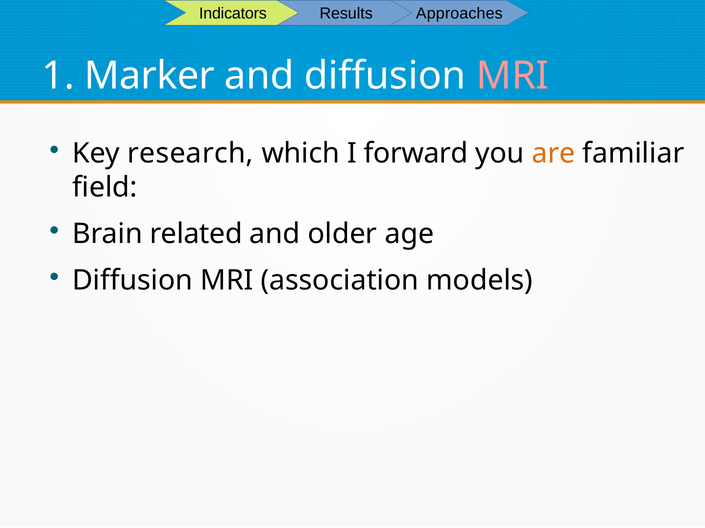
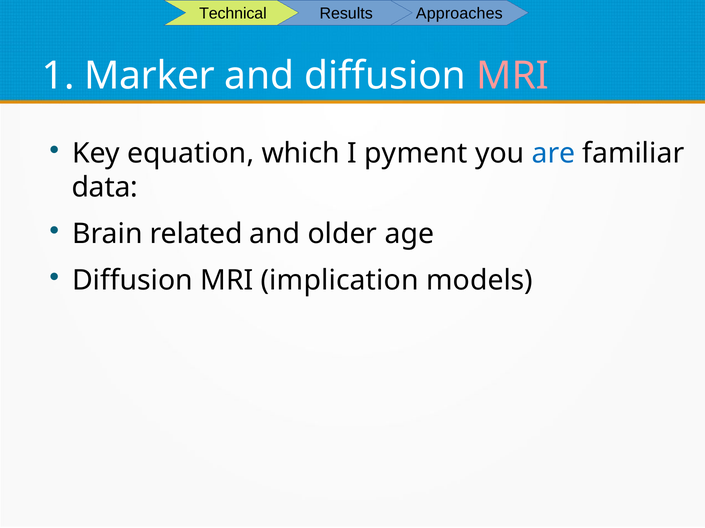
Indicators: Indicators -> Technical (233, 14)
research: research -> equation (191, 153)
forward: forward -> pyment (416, 153)
are colour: orange -> blue (553, 153)
field: field -> data (105, 187)
association: association -> implication (340, 281)
